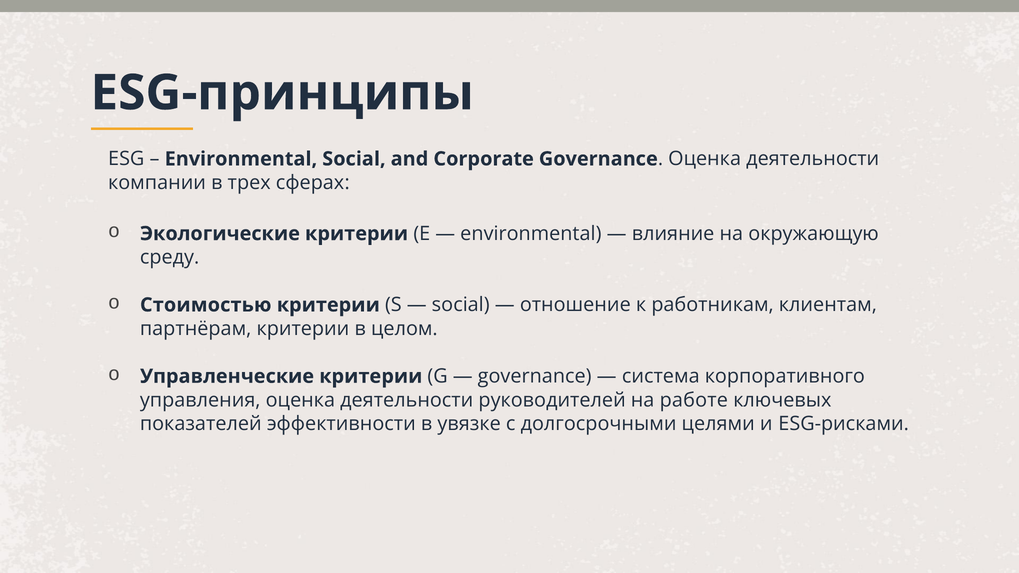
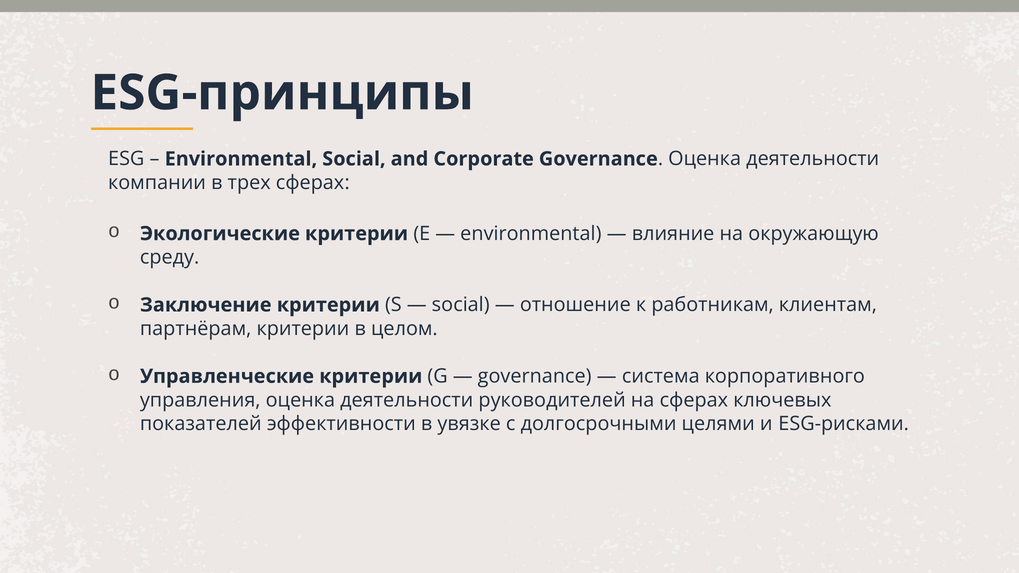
Стоимостью: Стоимостью -> Заключение (206, 305)
на работе: работе -> сферах (694, 400)
